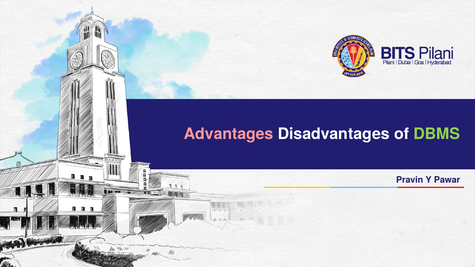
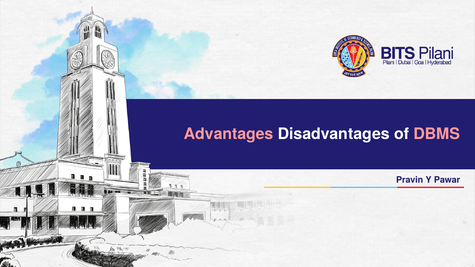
DBMS colour: light green -> pink (437, 134)
